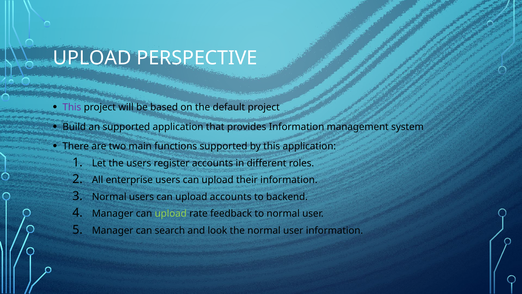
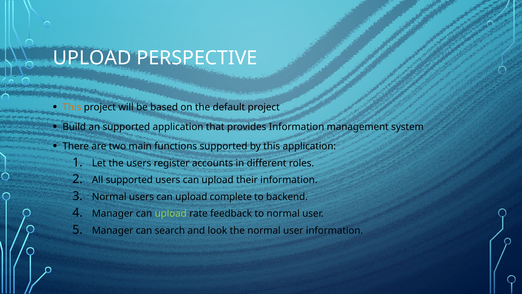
This colour: purple -> orange (72, 107)
All enterprise: enterprise -> supported (129, 180)
upload accounts: accounts -> complete (231, 197)
